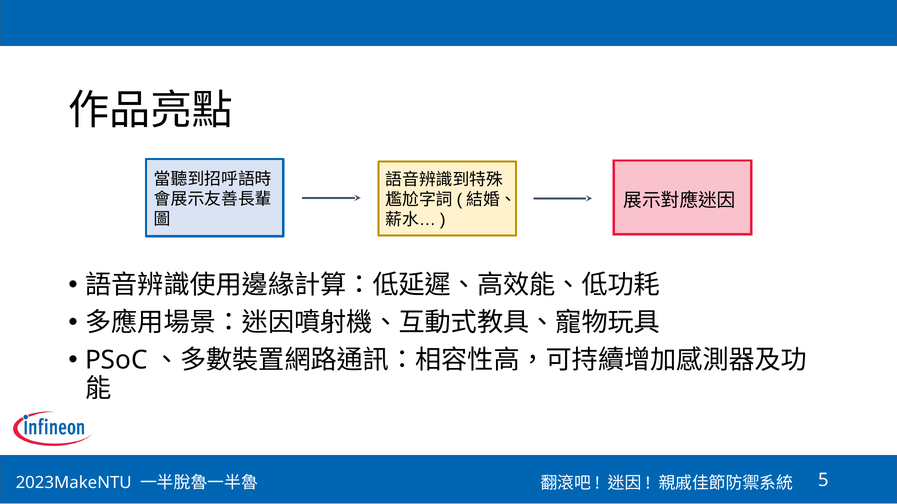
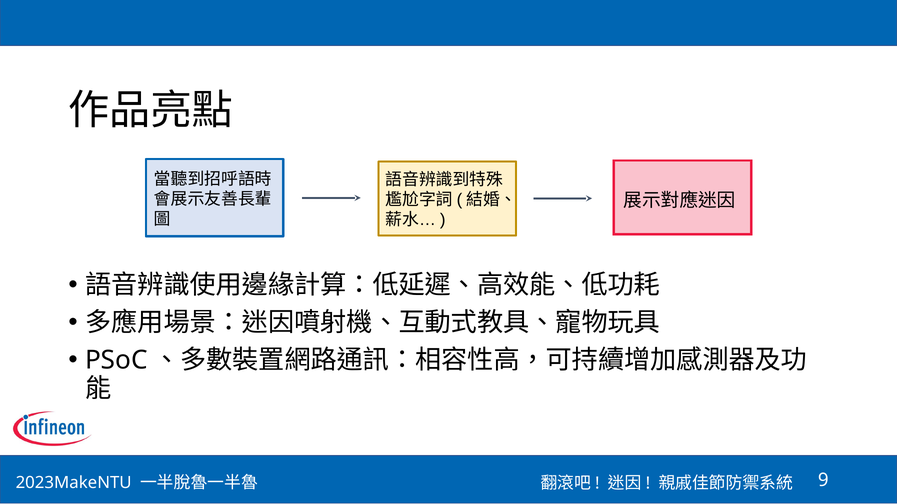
5: 5 -> 9 (823, 481)
